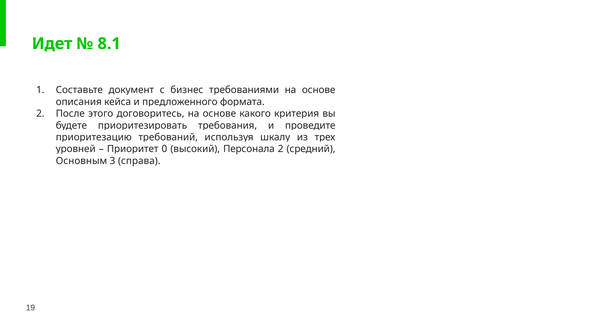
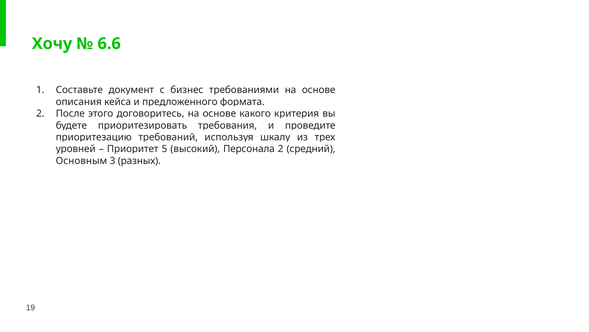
Идет: Идет -> Хочу (52, 44)
8.1: 8.1 -> 6.6 (109, 44)
0: 0 -> 5 (164, 149)
справа: справа -> разных (139, 161)
